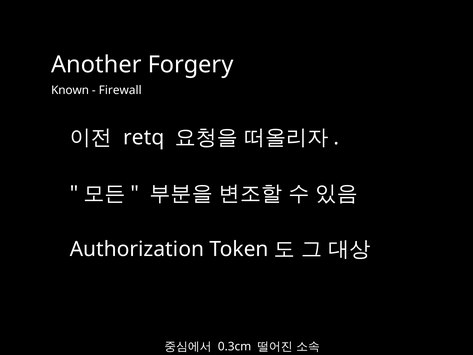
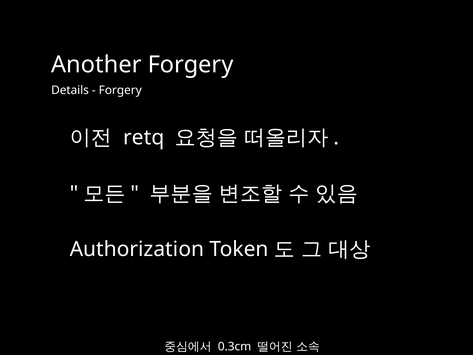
Known: Known -> Details (70, 90)
Firewall: Firewall -> Forgery (120, 90)
